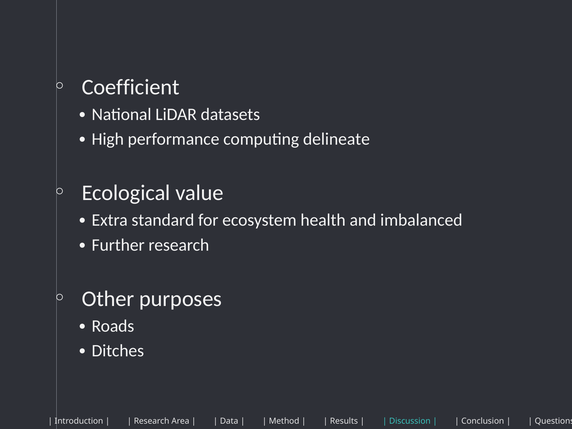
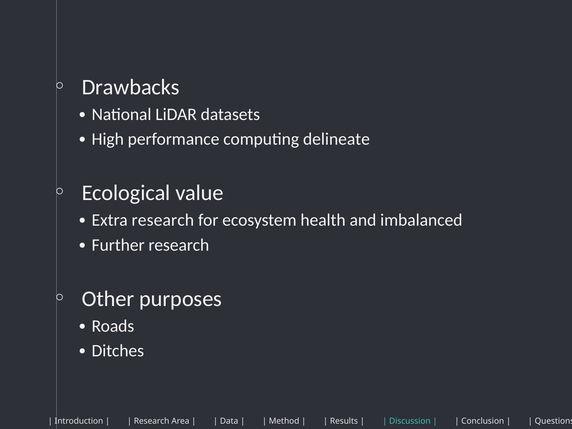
Coefficient: Coefficient -> Drawbacks (131, 87)
standard: standard -> research (163, 220)
